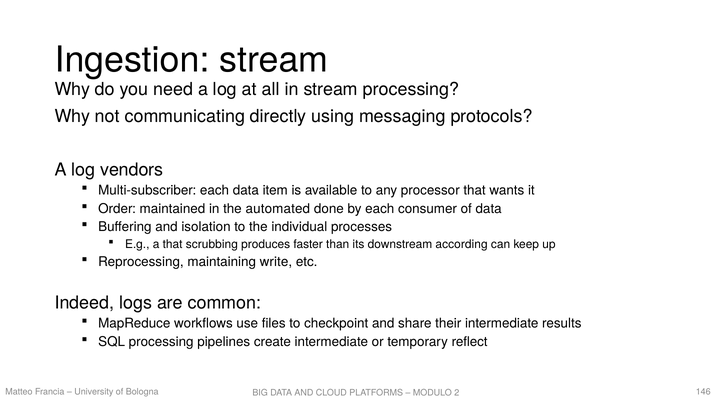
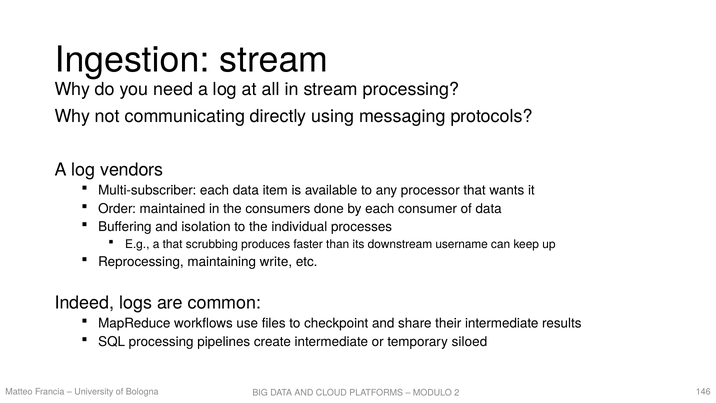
automated: automated -> consumers (278, 209)
according: according -> username (462, 244)
reflect: reflect -> siloed (469, 341)
